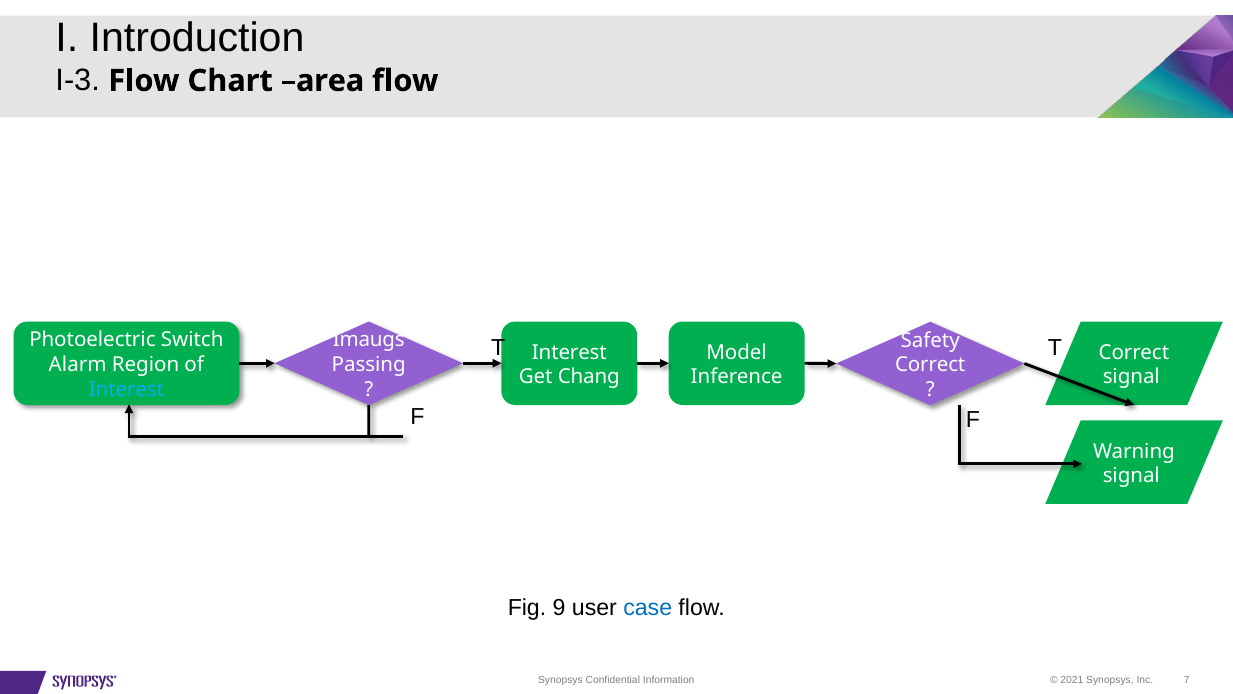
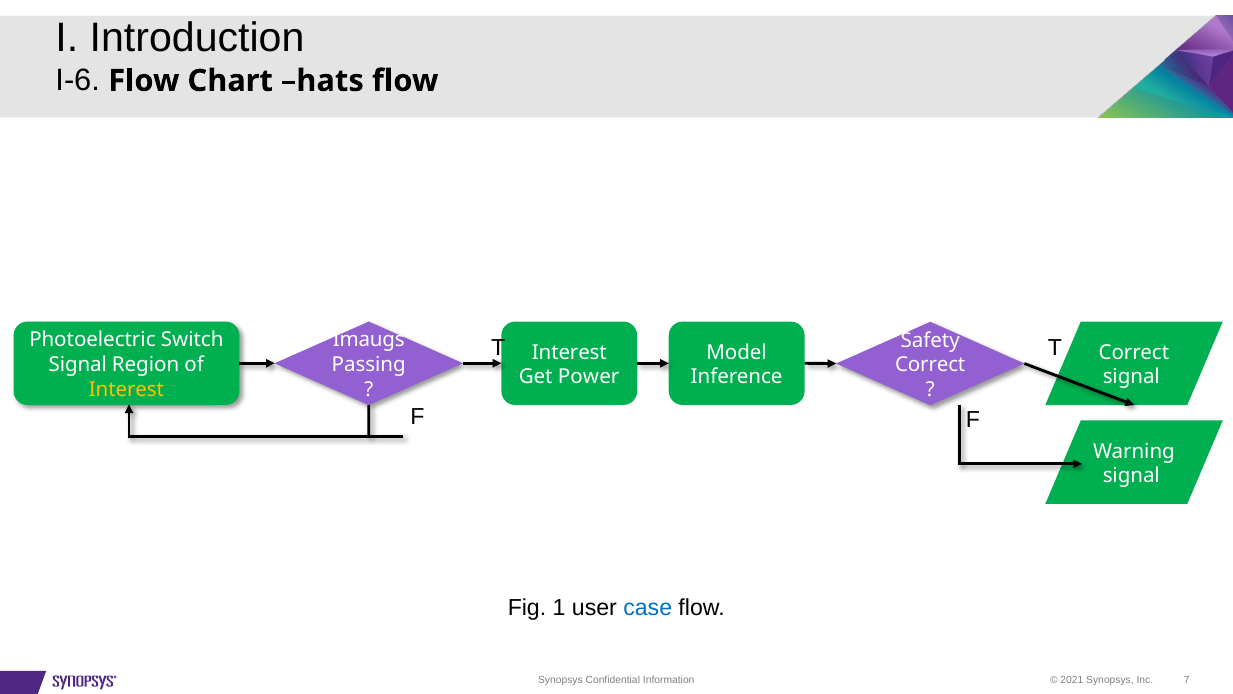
I-3: I-3 -> I-6 (78, 81)
area: area -> hats (322, 81)
Alarm: Alarm -> Signal (78, 364)
Chang: Chang -> Power (589, 377)
Interest colour: light blue -> yellow (126, 389)
9: 9 -> 1 (559, 607)
